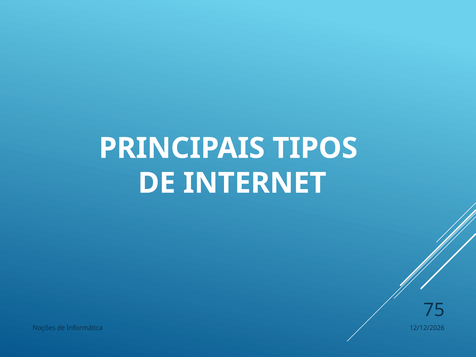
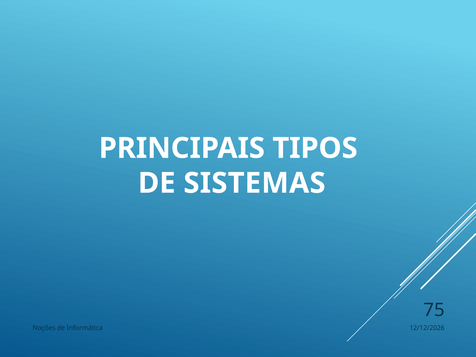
INTERNET: INTERNET -> SISTEMAS (255, 183)
